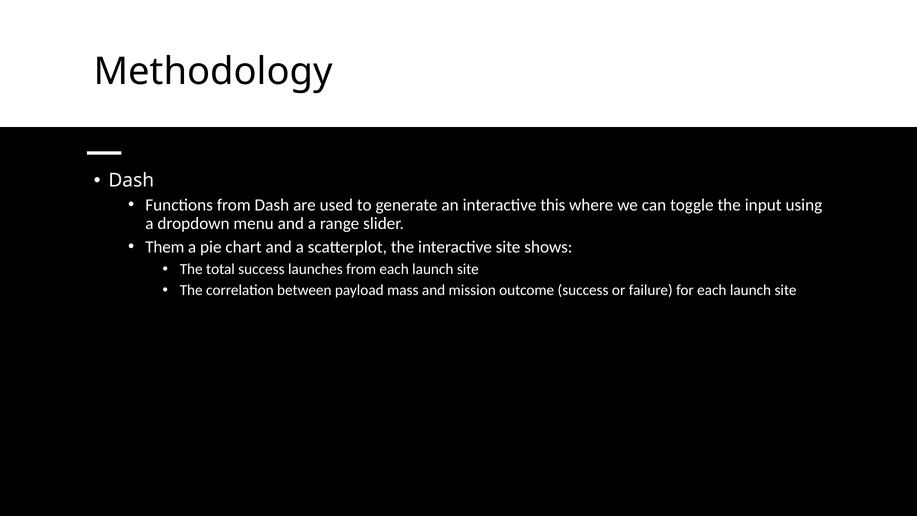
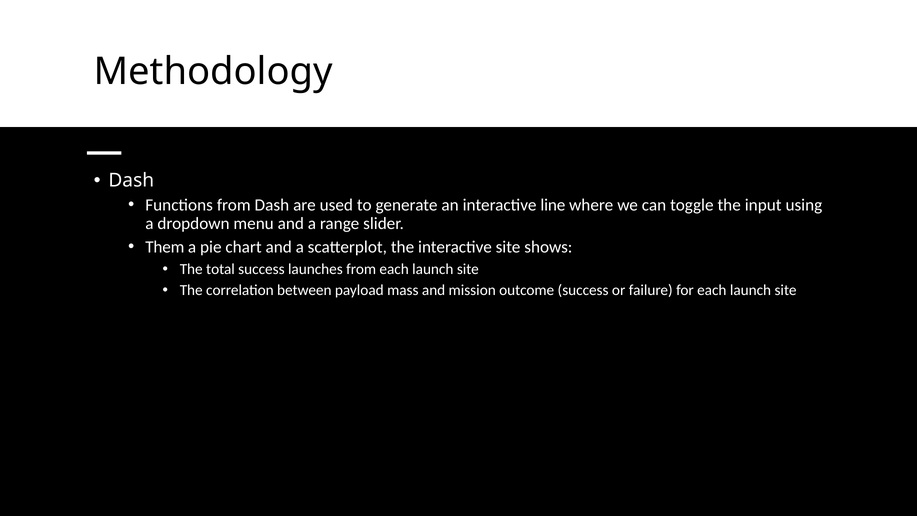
this: this -> line (553, 205)
